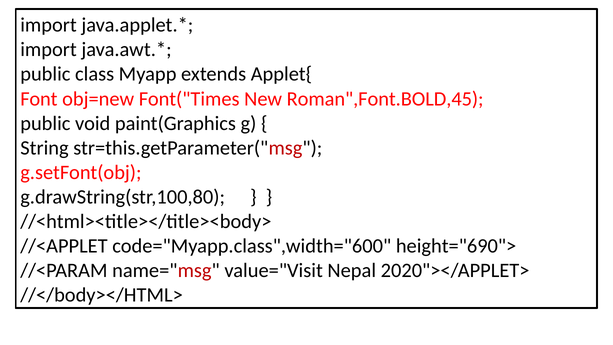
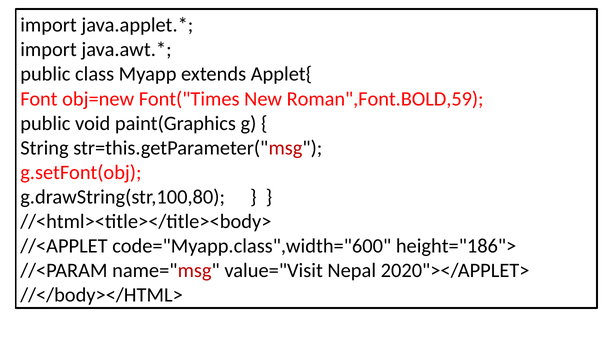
Roman",Font.BOLD,45: Roman",Font.BOLD,45 -> Roman",Font.BOLD,59 (385, 99)
height="690">: height="690"> -> height="186"> (456, 246)
